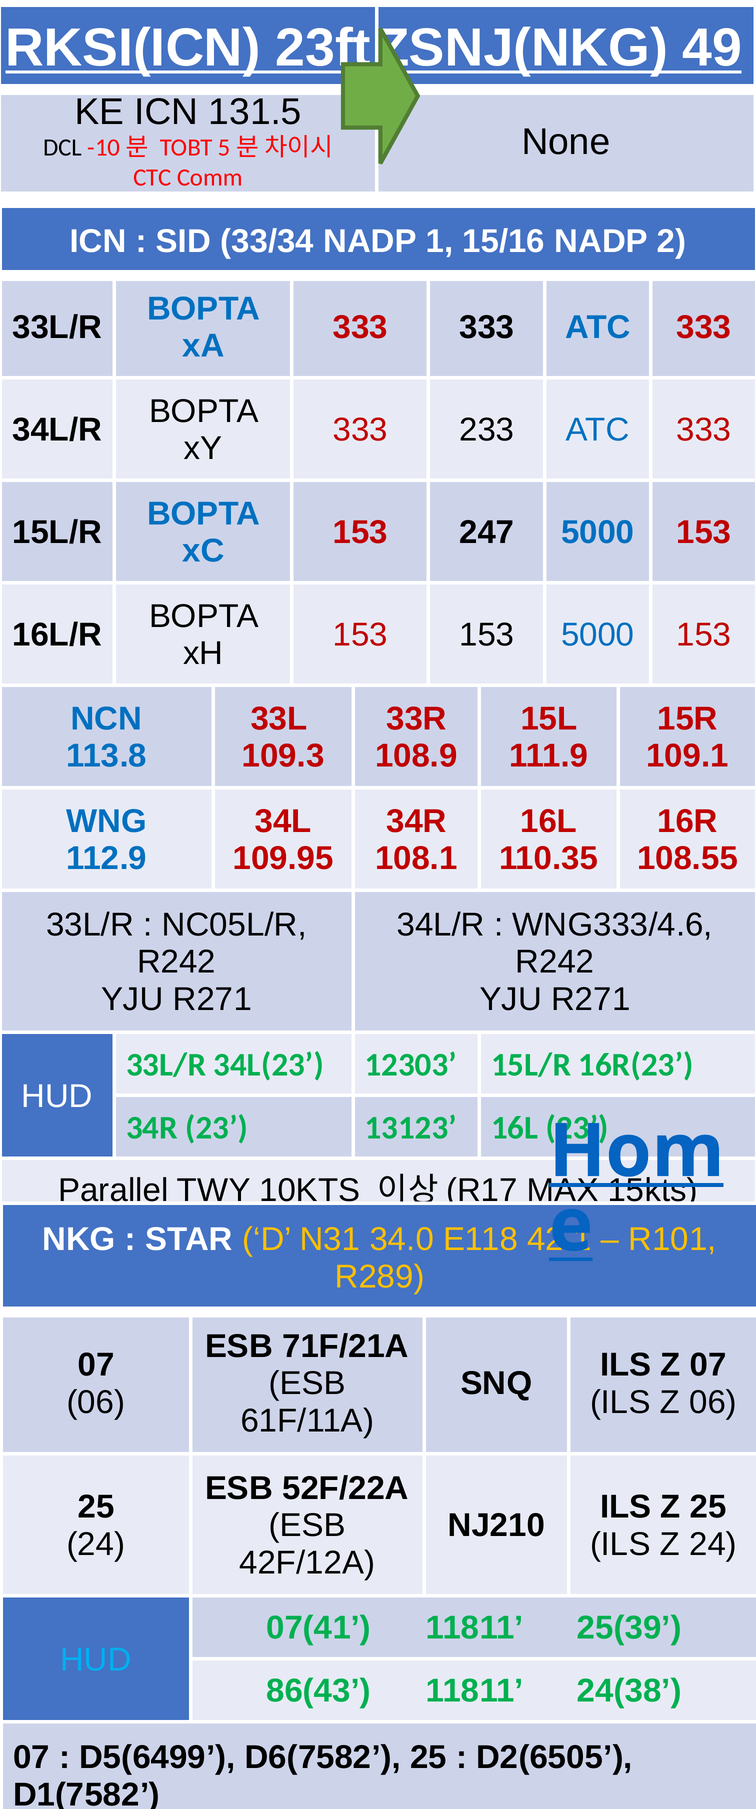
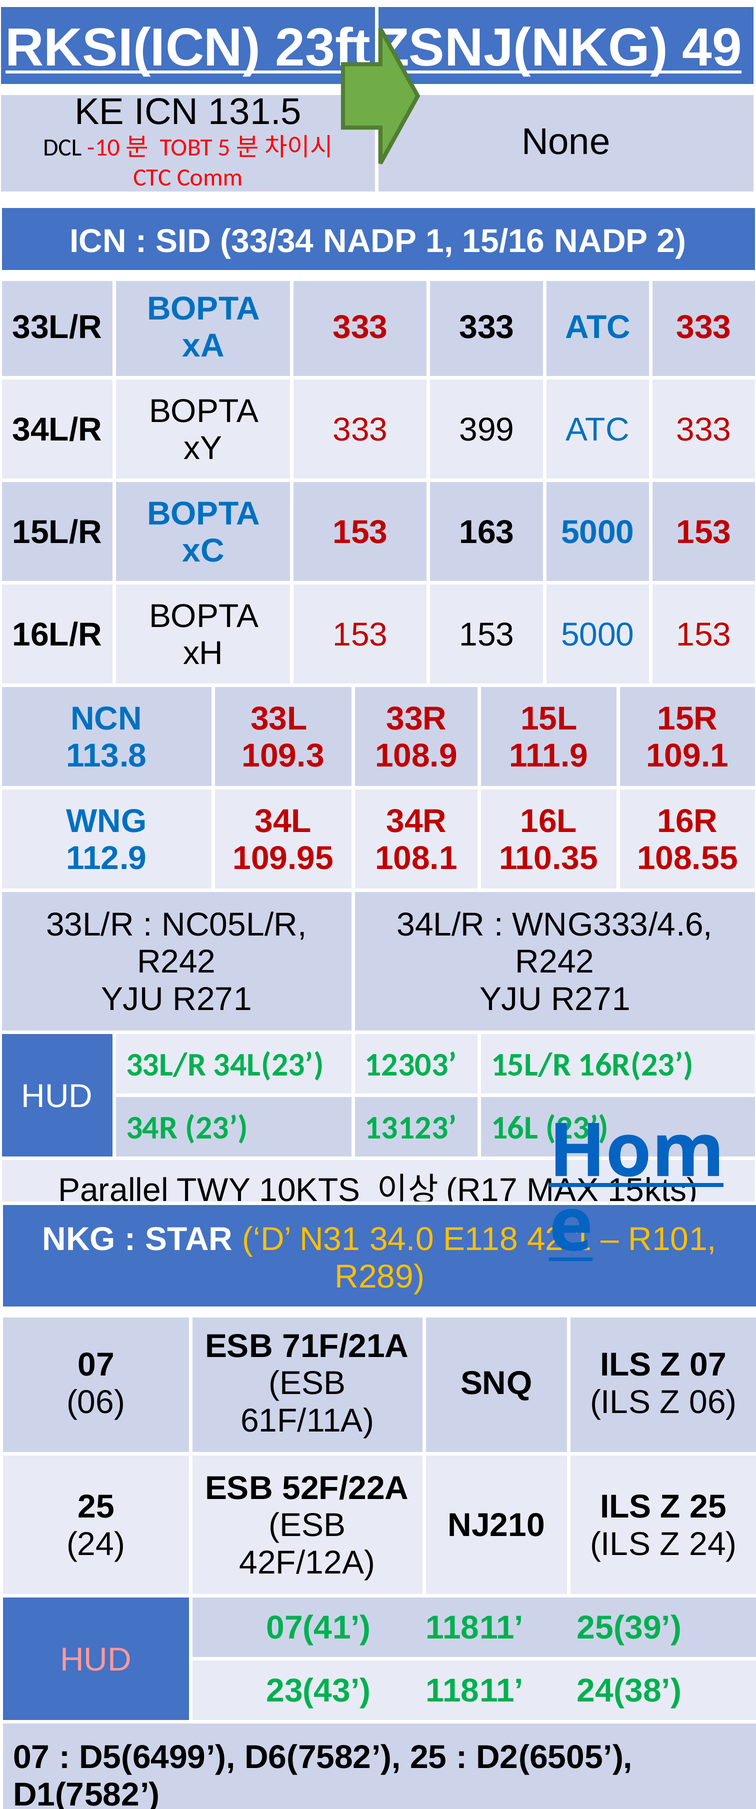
233: 233 -> 399 (487, 430)
247: 247 -> 163 (487, 532)
HUD colour: light blue -> pink (96, 1659)
86(43: 86(43 -> 23(43 (319, 1691)
